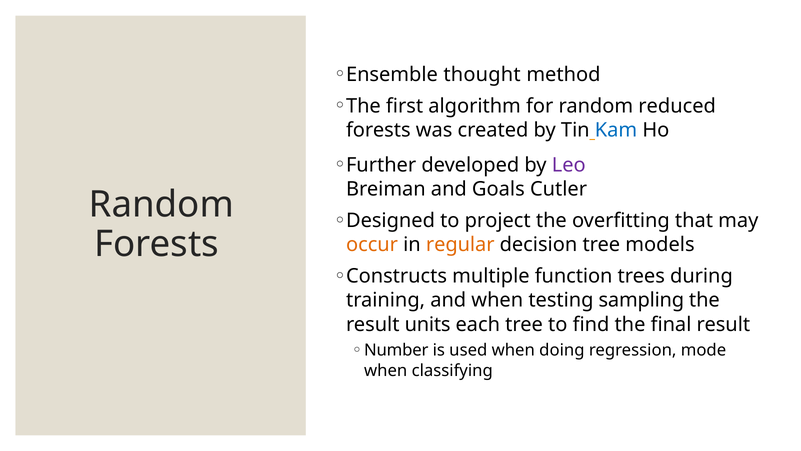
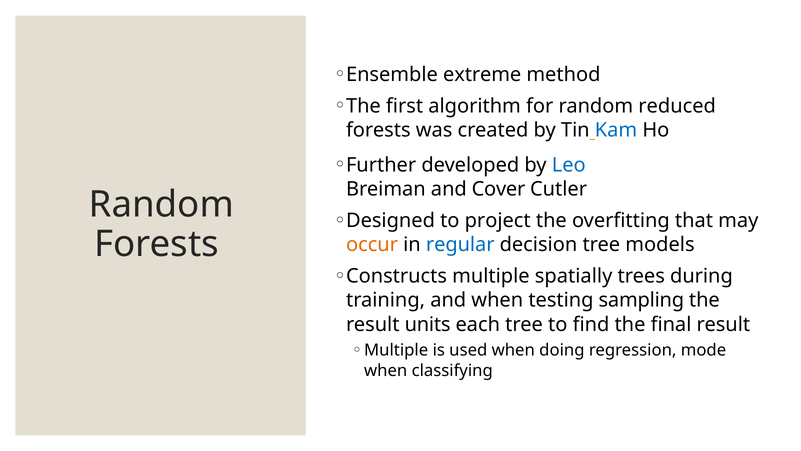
thought: thought -> extreme (482, 74)
Leo colour: purple -> blue (569, 165)
Goals: Goals -> Cover (498, 189)
regular colour: orange -> blue (460, 244)
function: function -> spatially (574, 276)
Number: Number -> Multiple (396, 350)
